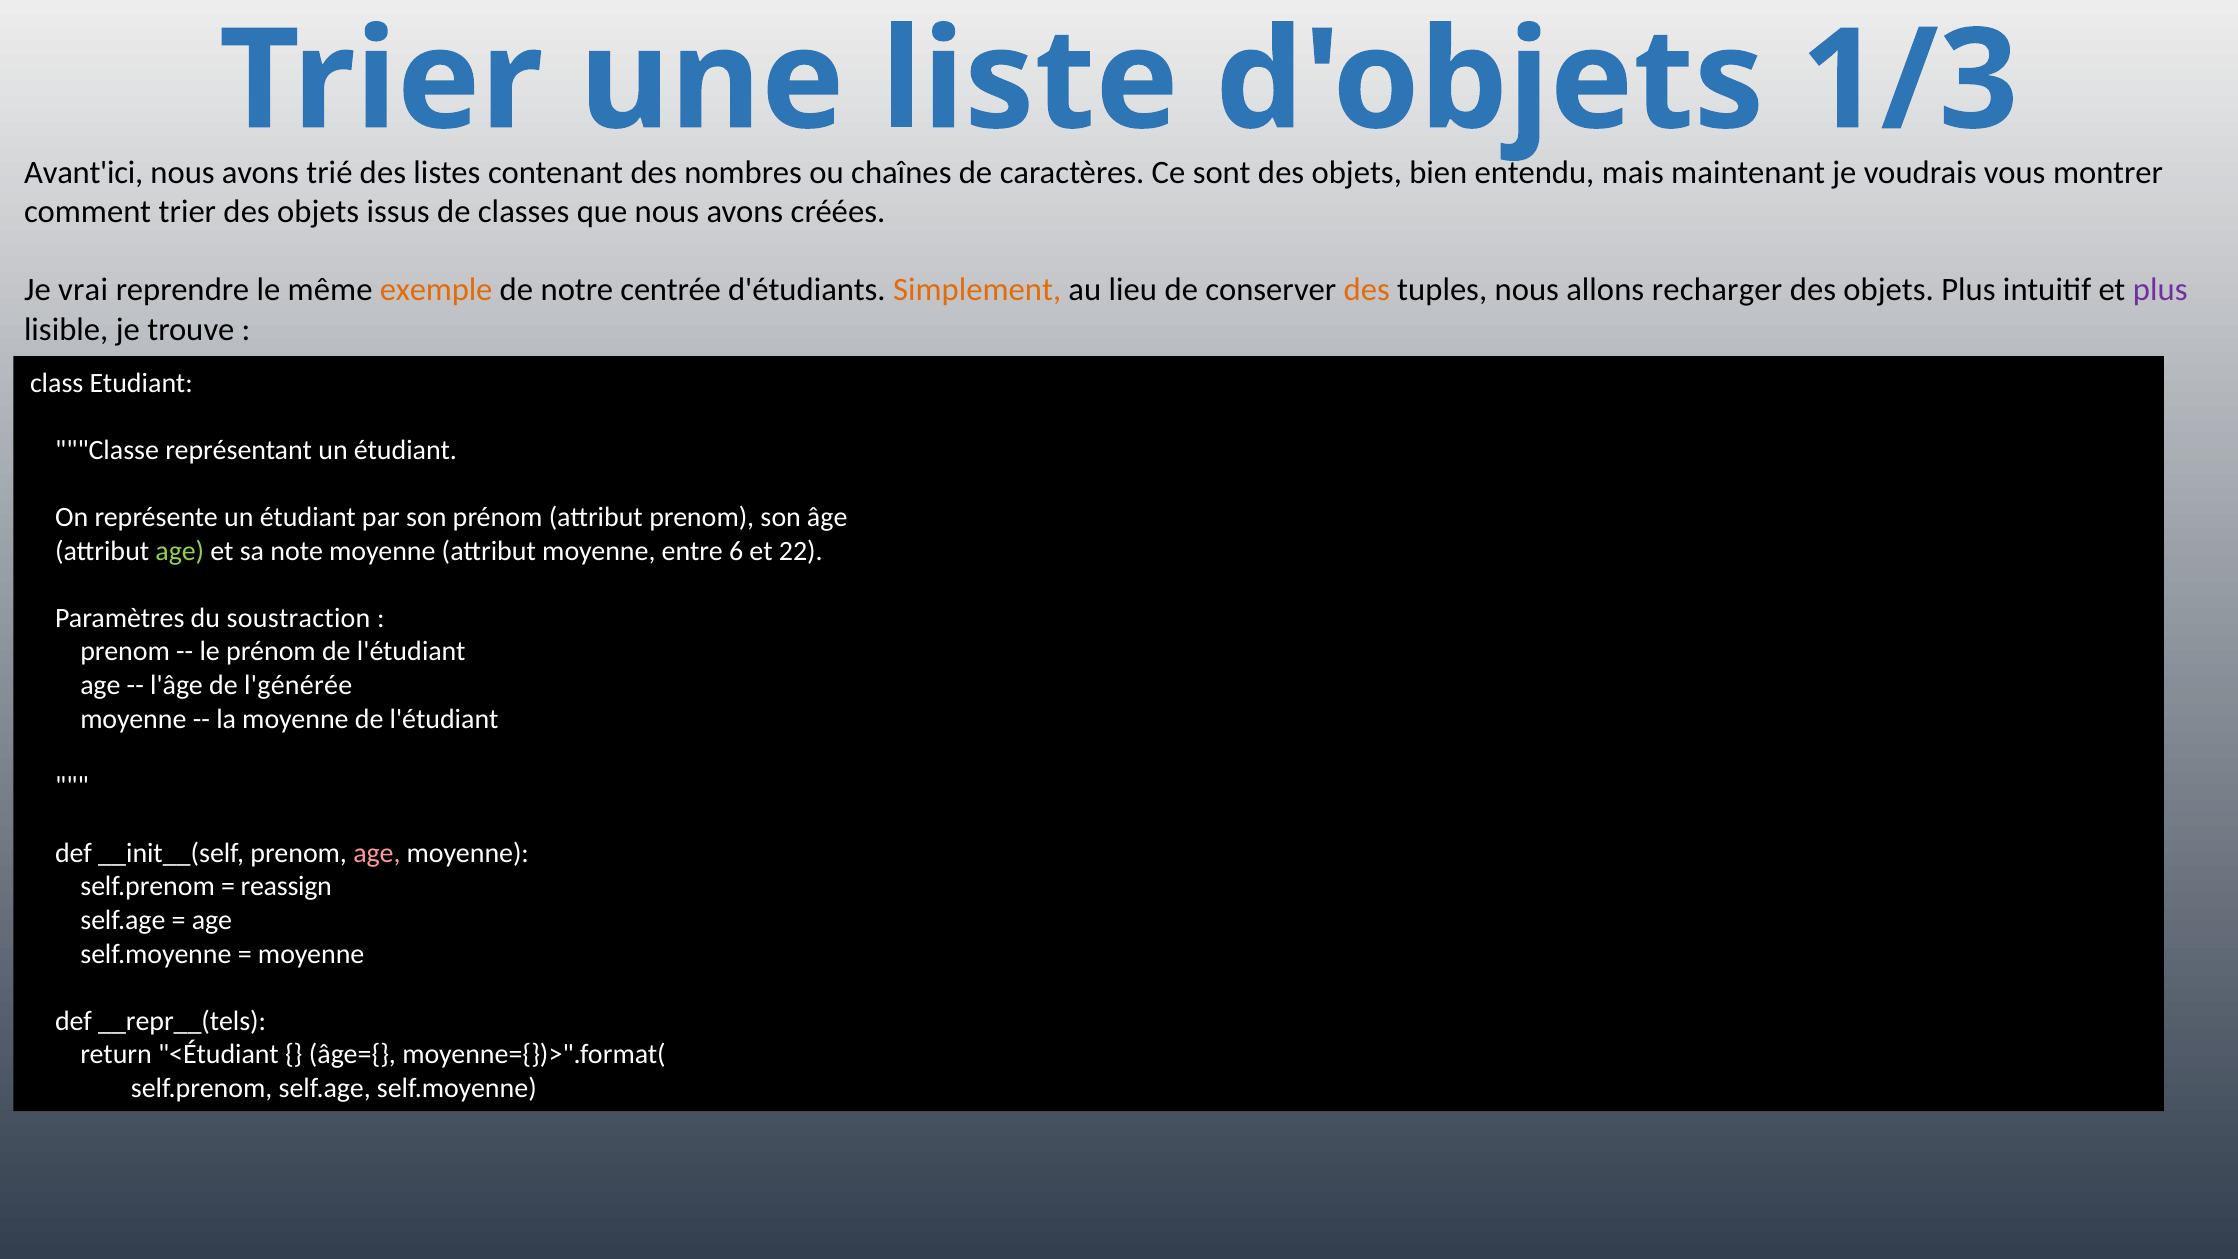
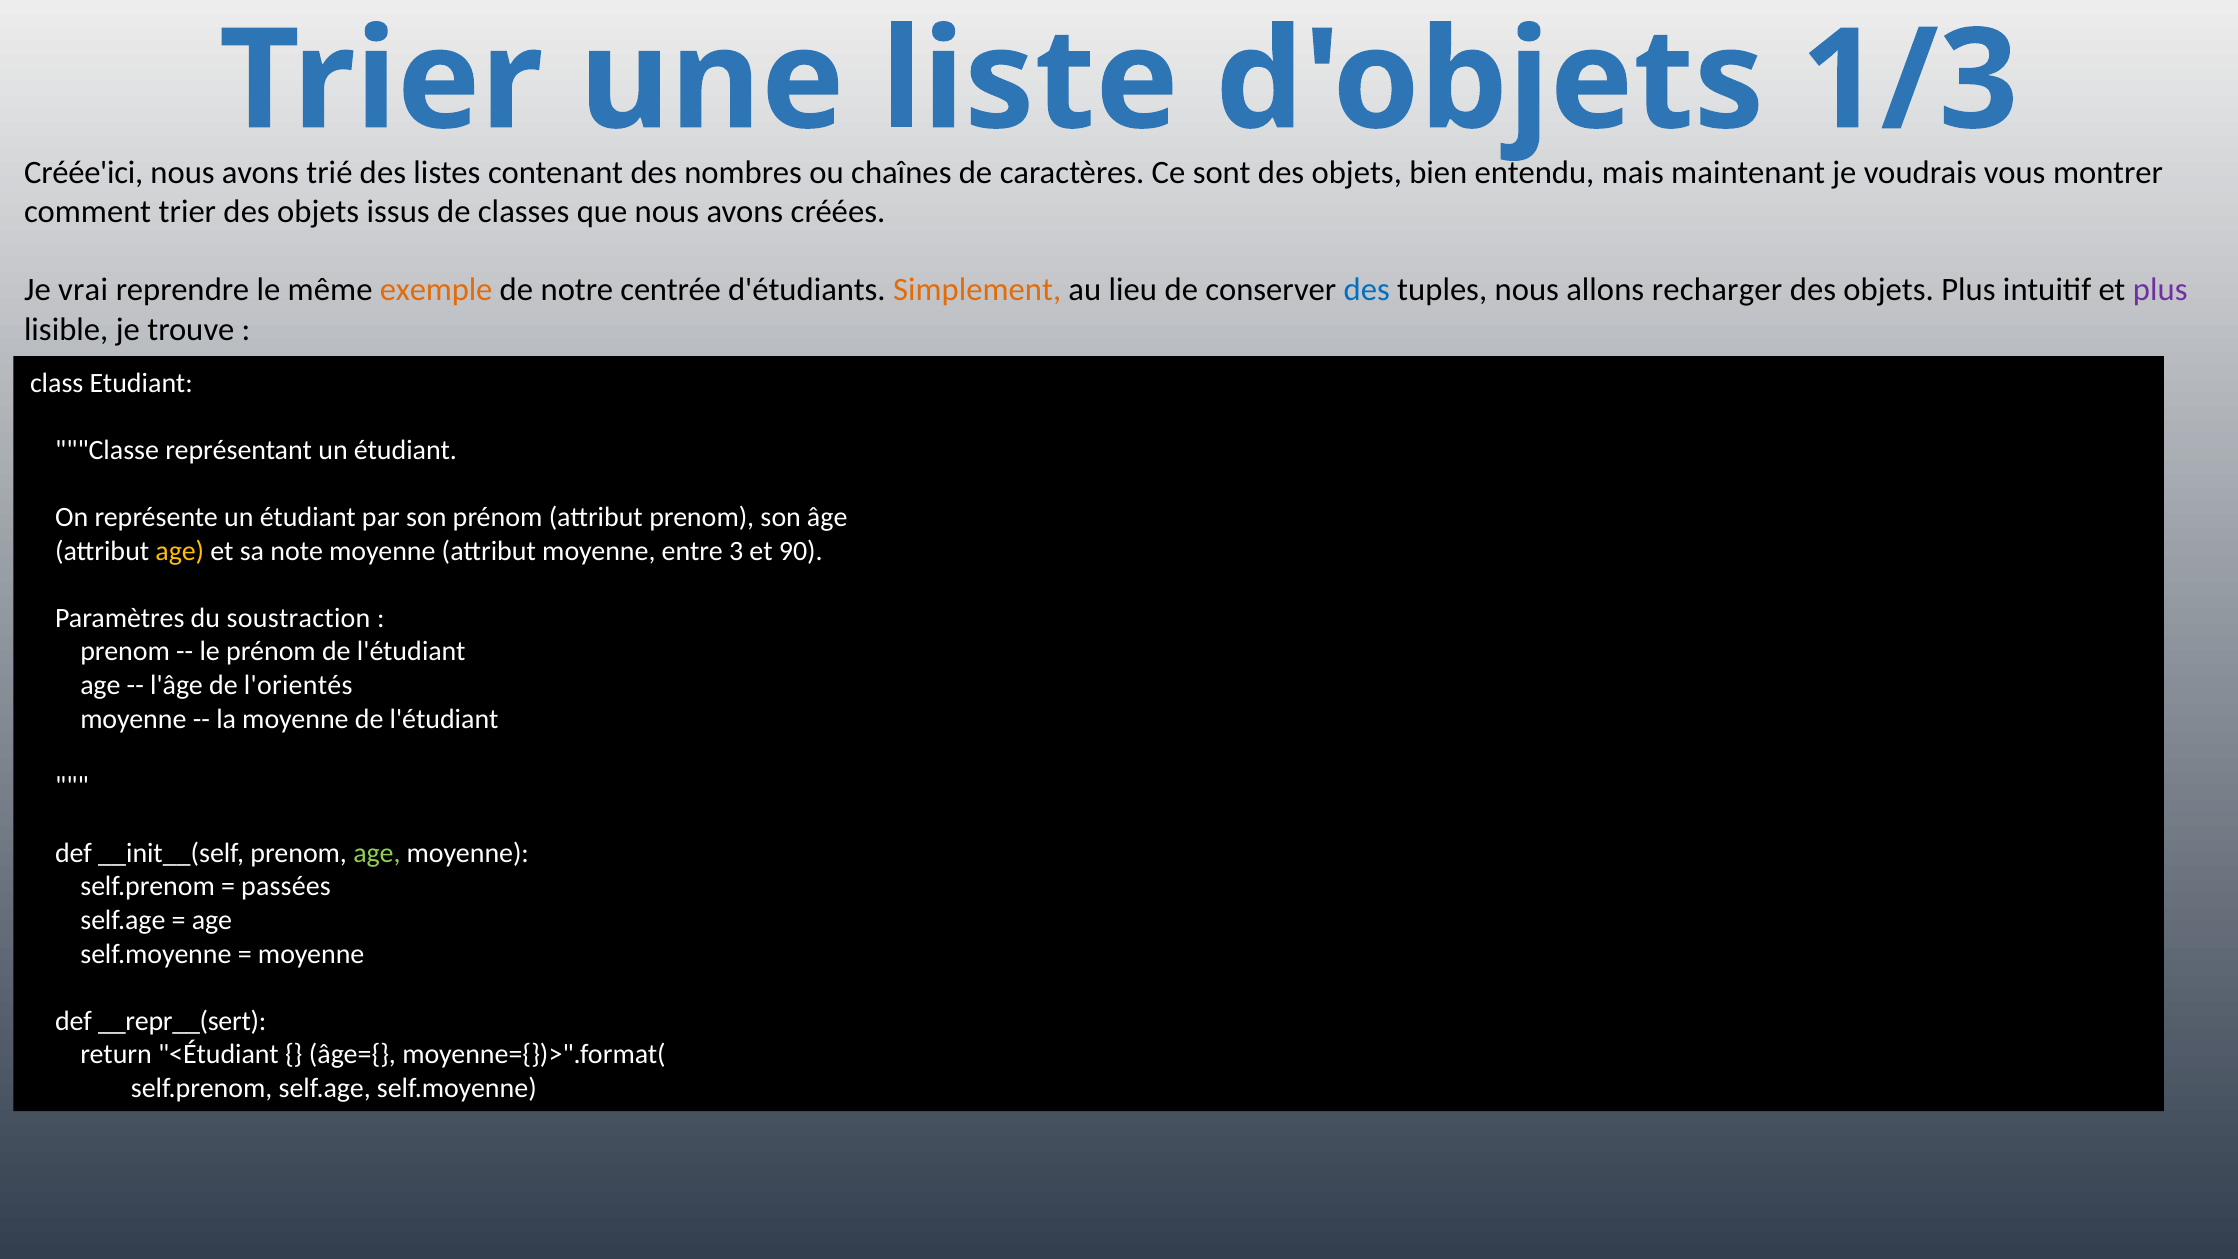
Avant'ici: Avant'ici -> Créée'ici (84, 173)
des colour: orange -> blue (1367, 290)
age colour: light green -> yellow (180, 551)
6: 6 -> 3 (736, 551)
22: 22 -> 90 (801, 551)
l'générée: l'générée -> l'orientés (298, 685)
age colour: pink -> light green (377, 853)
reassign: reassign -> passées (286, 887)
__repr__(tels: __repr__(tels -> __repr__(sert (182, 1021)
